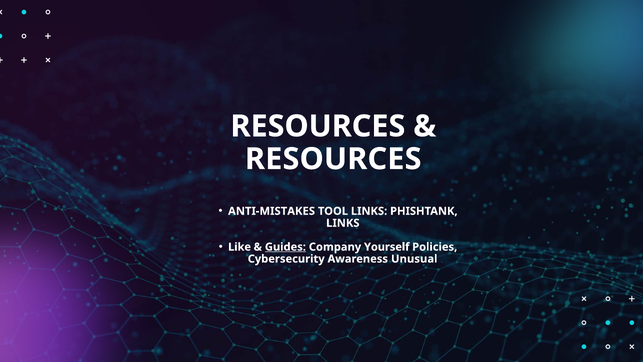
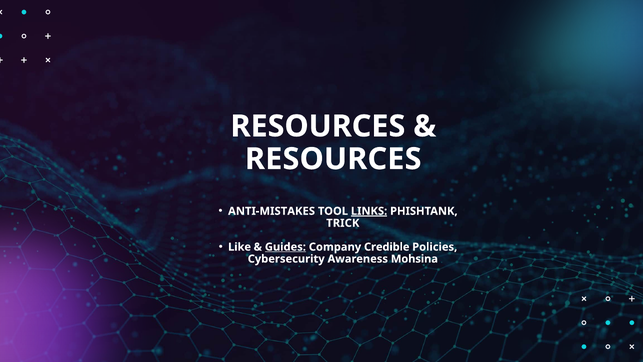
LINKS underline: none -> present (369, 211)
LINKS: LINKS -> TRICK (343, 223)
Yourself: Yourself -> Credible (387, 247)
Unusual: Unusual -> Mohsina (414, 259)
